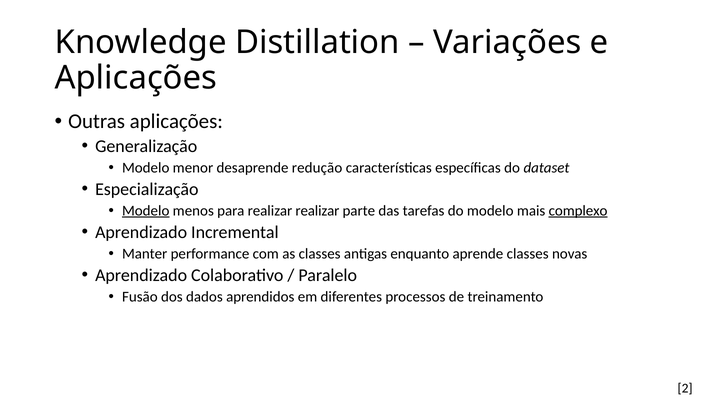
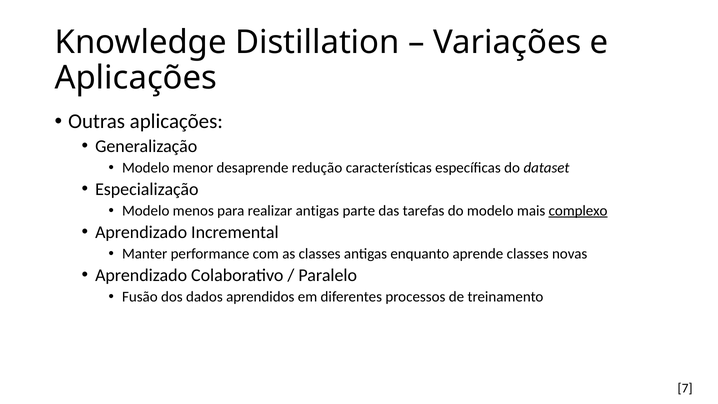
Modelo underline: present -> none (146, 211)
realizar realizar: realizar -> antigas (317, 211)
2: 2 -> 7 (685, 388)
